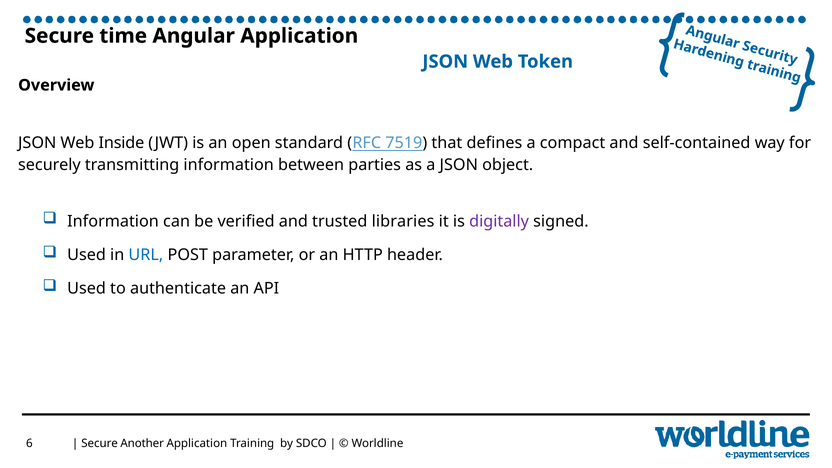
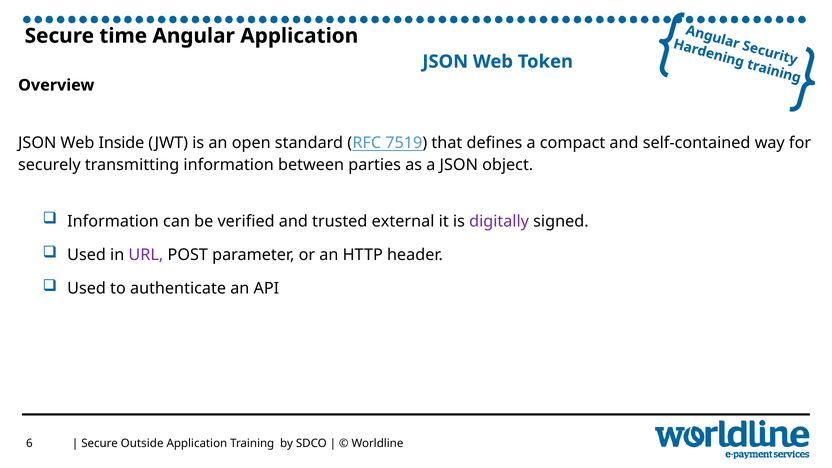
libraries: libraries -> external (403, 221)
URL colour: blue -> purple (146, 255)
Another: Another -> Outside (142, 443)
